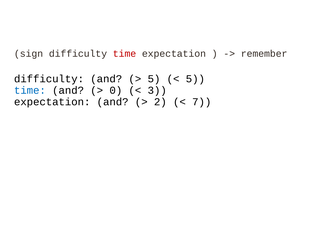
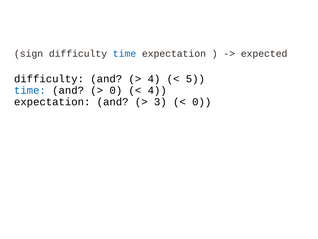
time colour: red -> blue (125, 54)
remember: remember -> expected (264, 54)
5: 5 -> 4 (154, 79)
3: 3 -> 4 (157, 90)
2: 2 -> 3 (160, 102)
7: 7 -> 0 (202, 102)
